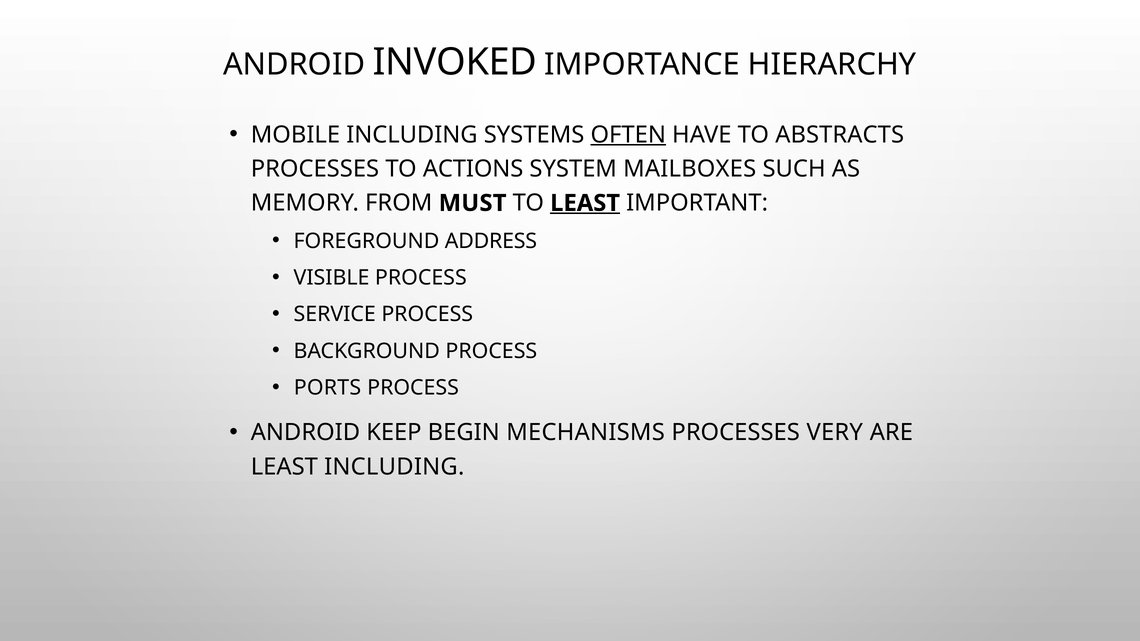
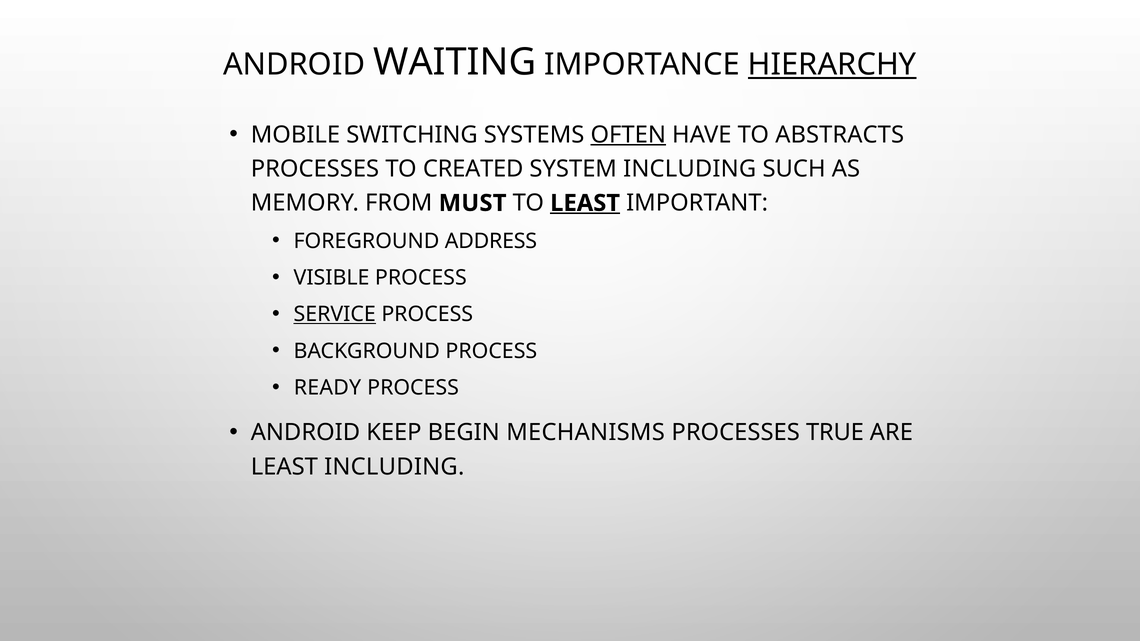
INVOKED: INVOKED -> WAITING (455, 62)
HIERARCHY underline: none -> present (832, 65)
MOBILE INCLUDING: INCLUDING -> SWITCHING (412, 135)
ACTIONS: ACTIONS -> CREATED (473, 169)
SYSTEM MAILBOXES: MAILBOXES -> INCLUDING (690, 169)
SERVICE underline: none -> present (335, 315)
PORTS: PORTS -> READY (327, 388)
VERY: VERY -> TRUE (835, 433)
